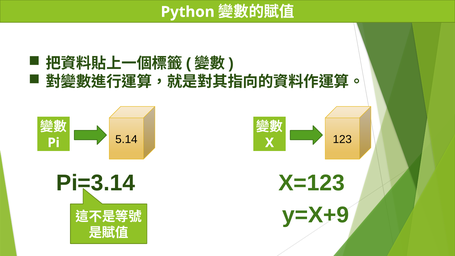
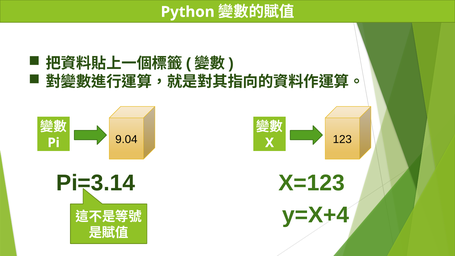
5.14: 5.14 -> 9.04 (126, 139)
y=X+9: y=X+9 -> y=X+4 (316, 215)
